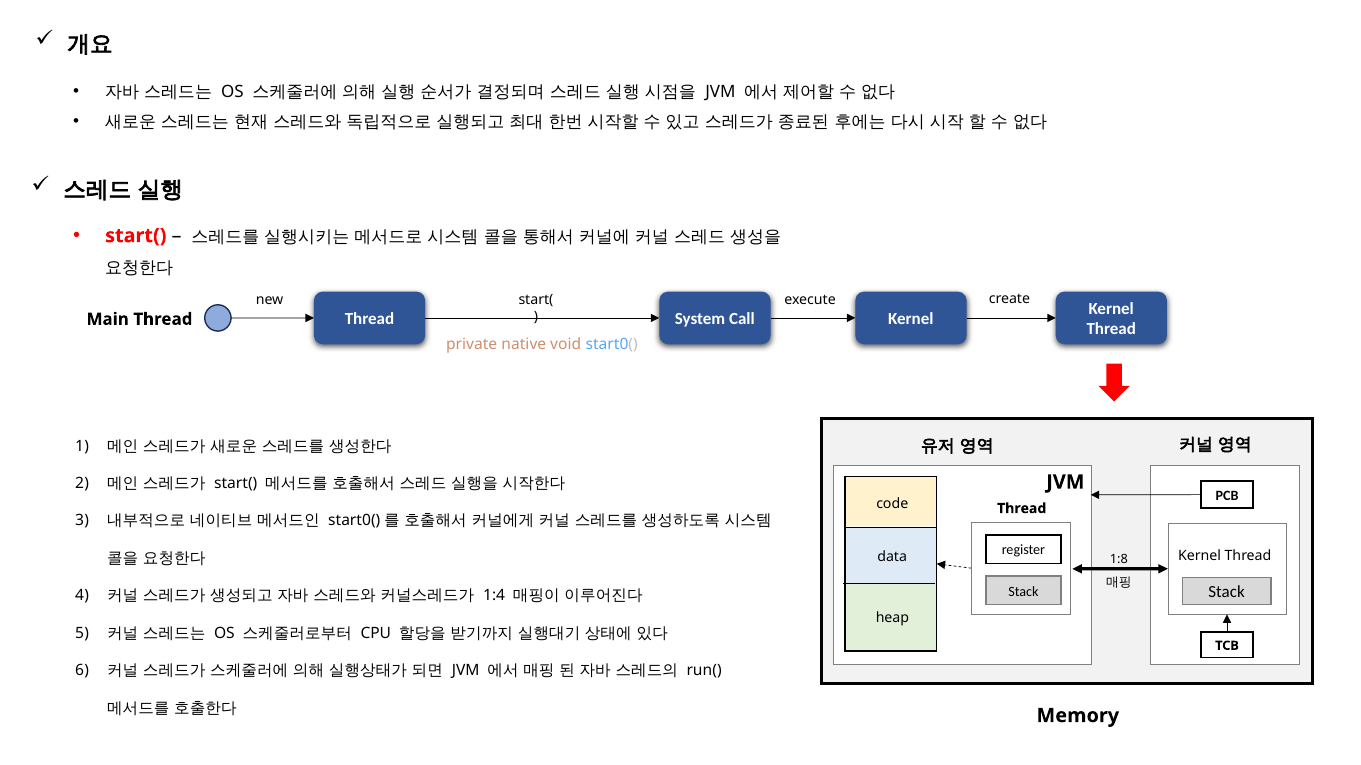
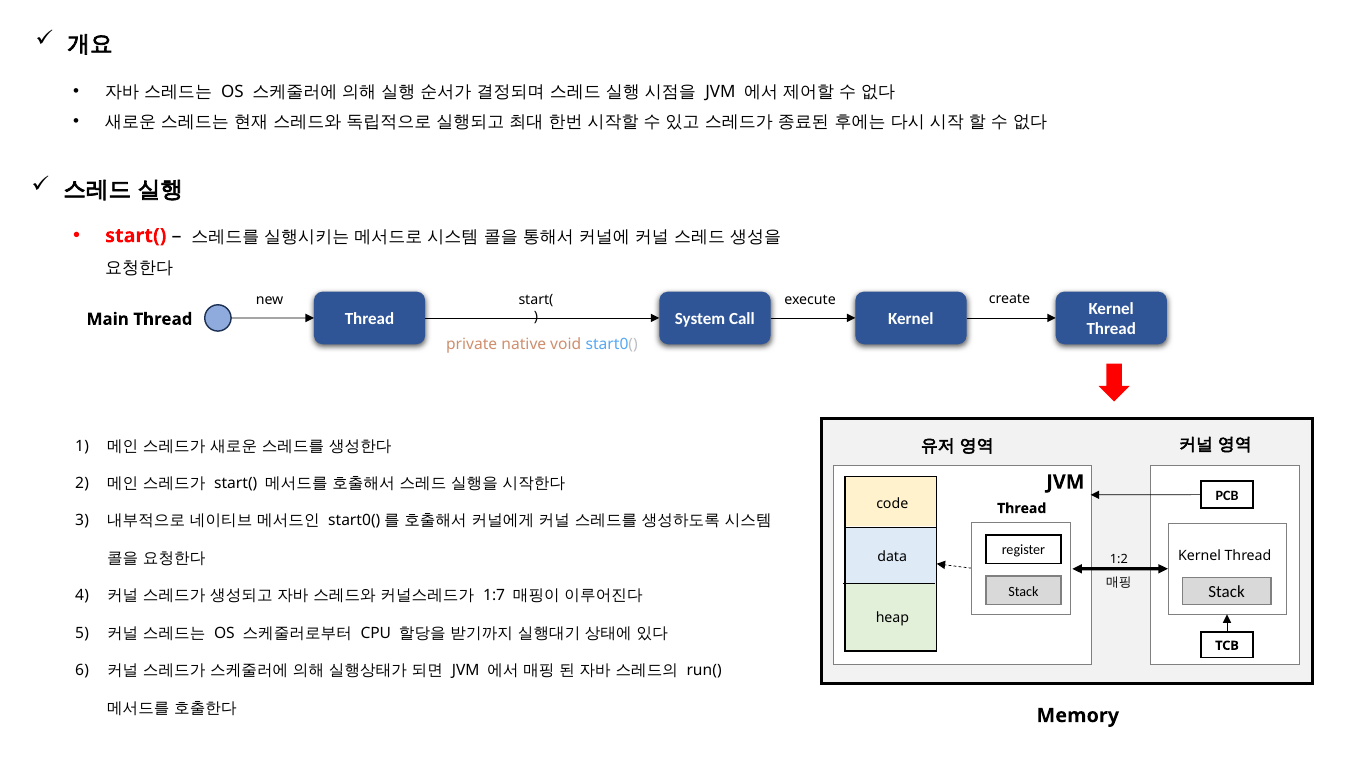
1:8: 1:8 -> 1:2 (1119, 559)
1:4: 1:4 -> 1:7 (494, 596)
